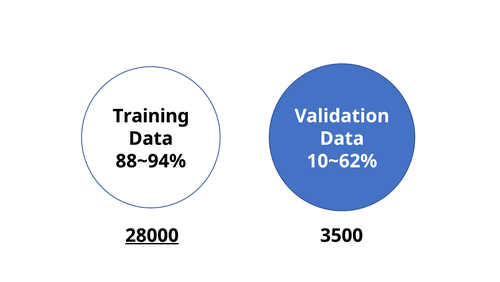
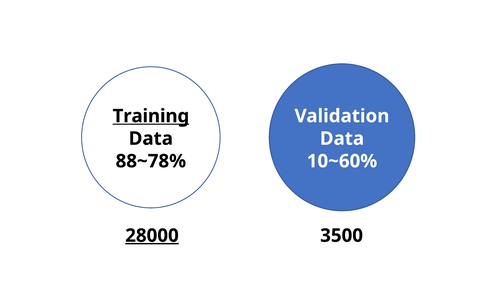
Training underline: none -> present (151, 116)
88~94%: 88~94% -> 88~78% (151, 161)
10~62%: 10~62% -> 10~60% (342, 161)
